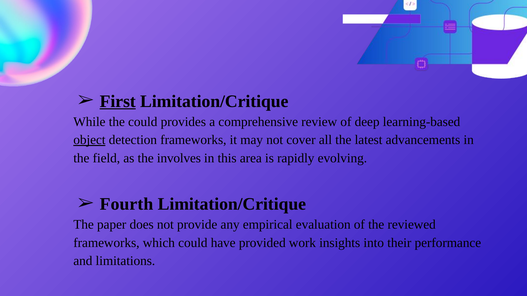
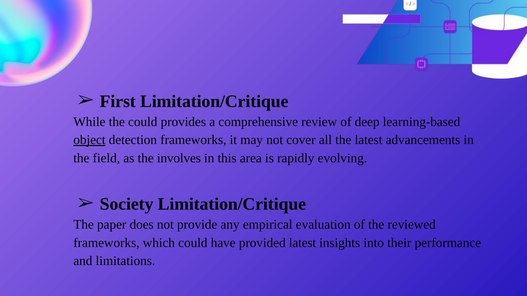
First underline: present -> none (118, 101)
Fourth: Fourth -> Society (127, 204)
provided work: work -> latest (303, 243)
